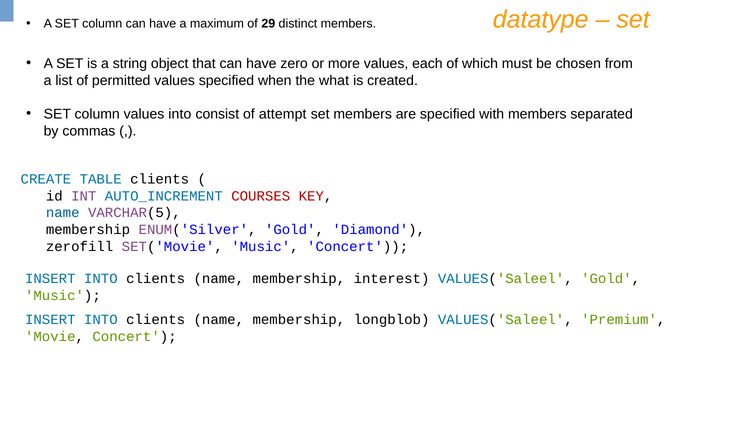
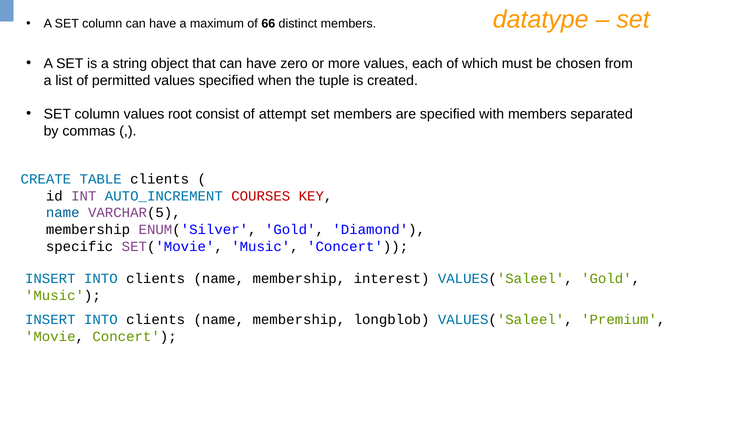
29: 29 -> 66 (268, 24)
what: what -> tuple (334, 80)
values into: into -> root (180, 114)
zerofill: zerofill -> specific (80, 247)
